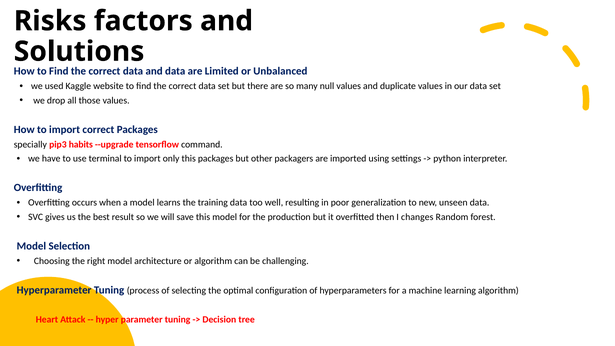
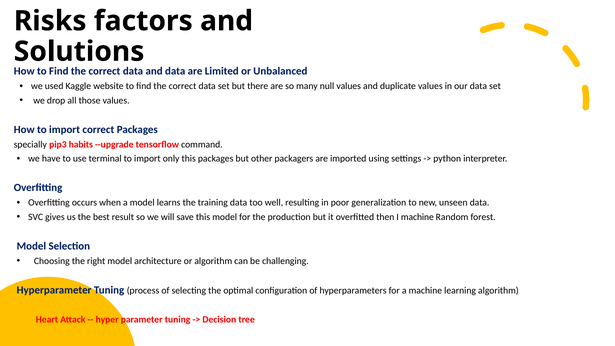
I changes: changes -> machine (417, 217)
